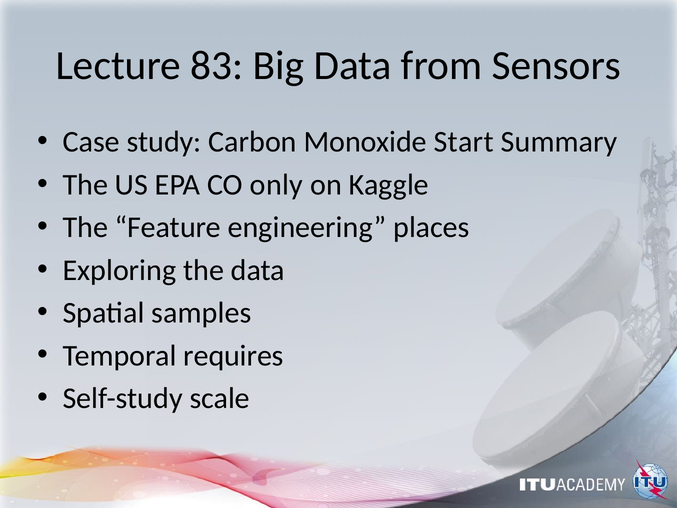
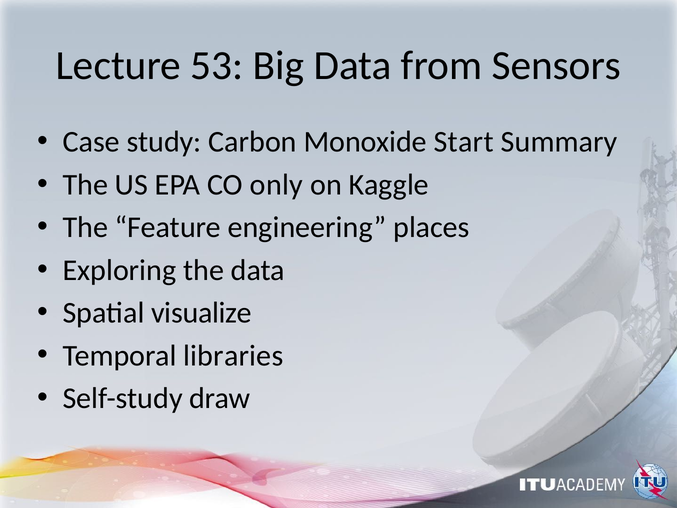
83: 83 -> 53 (217, 66)
samples: samples -> visualize (202, 313)
requires: requires -> libraries (233, 355)
scale: scale -> draw (220, 398)
